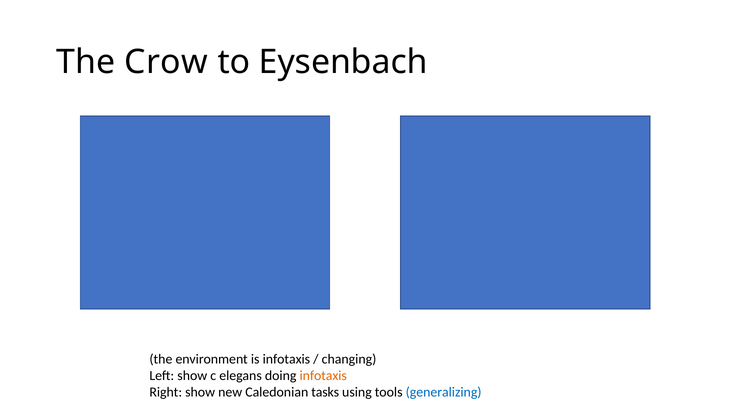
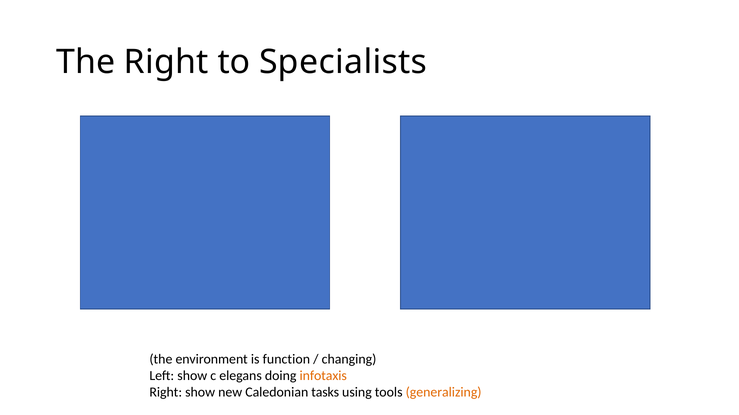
The Crow: Crow -> Right (166, 62)
Eysenbach: Eysenbach -> Specialists (343, 62)
is infotaxis: infotaxis -> function (286, 360)
generalizing colour: blue -> orange (444, 393)
